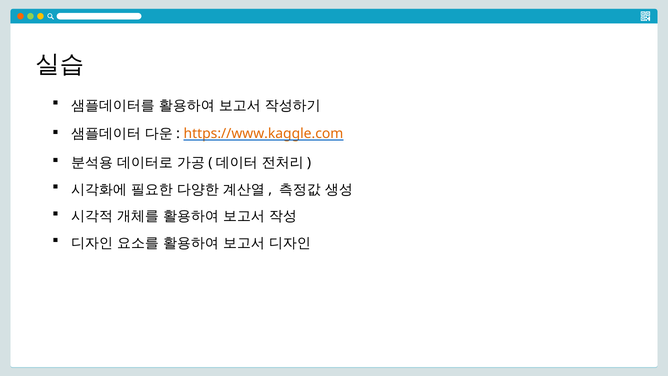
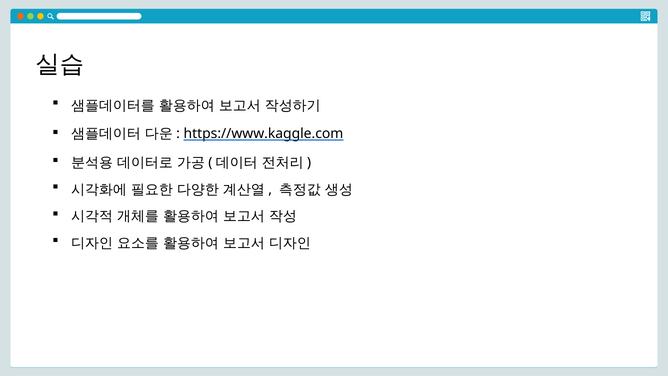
https://www.kaggle.com colour: orange -> black (263, 134)
